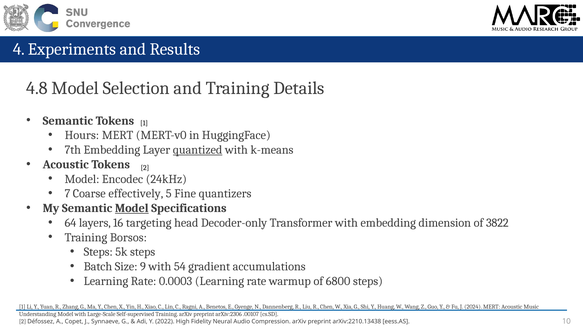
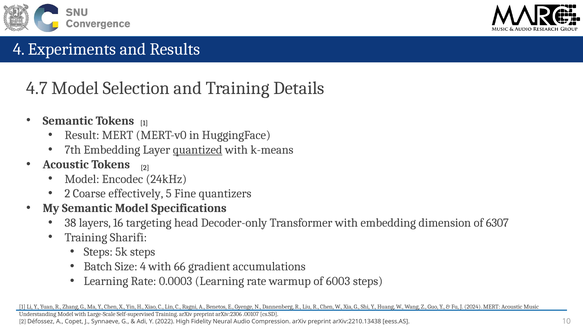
4.8: 4.8 -> 4.7 (37, 88)
Hours: Hours -> Result (82, 135)
7: 7 -> 2 (67, 194)
Model underline: present -> none (132, 208)
64: 64 -> 38 (70, 223)
3822: 3822 -> 6307 (497, 223)
Borsos: Borsos -> Sharifi (128, 237)
Size 9: 9 -> 4 (143, 266)
54: 54 -> 66 (180, 266)
6800: 6800 -> 6003 (338, 281)
